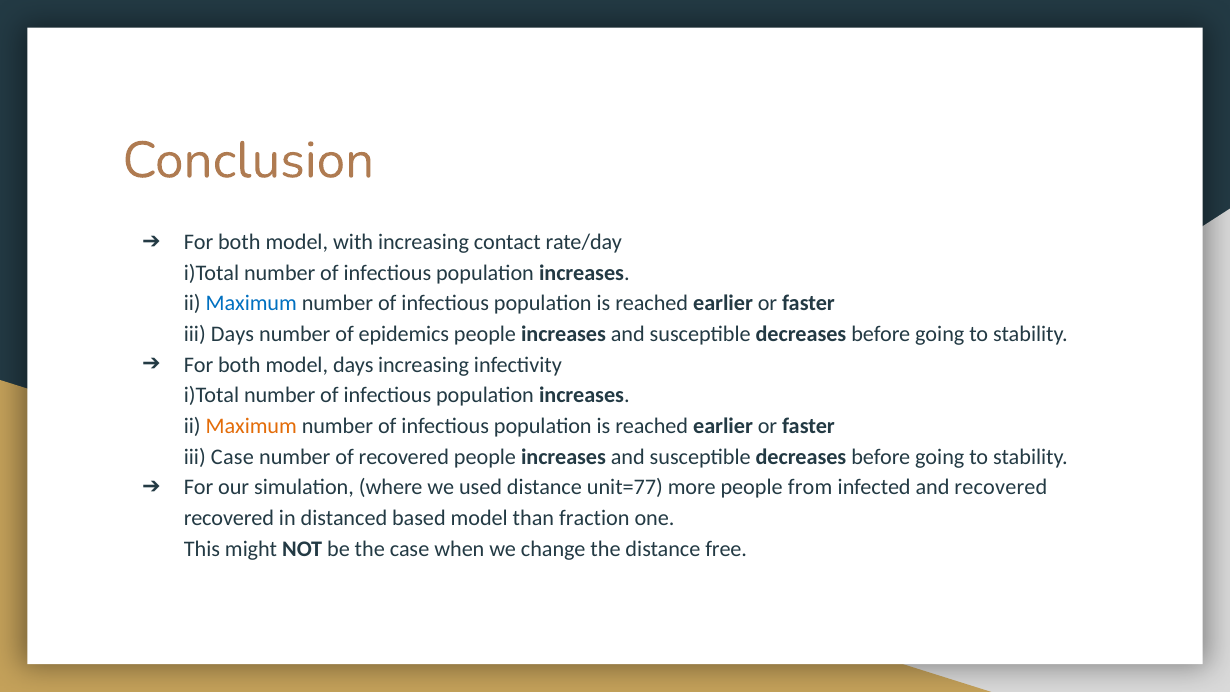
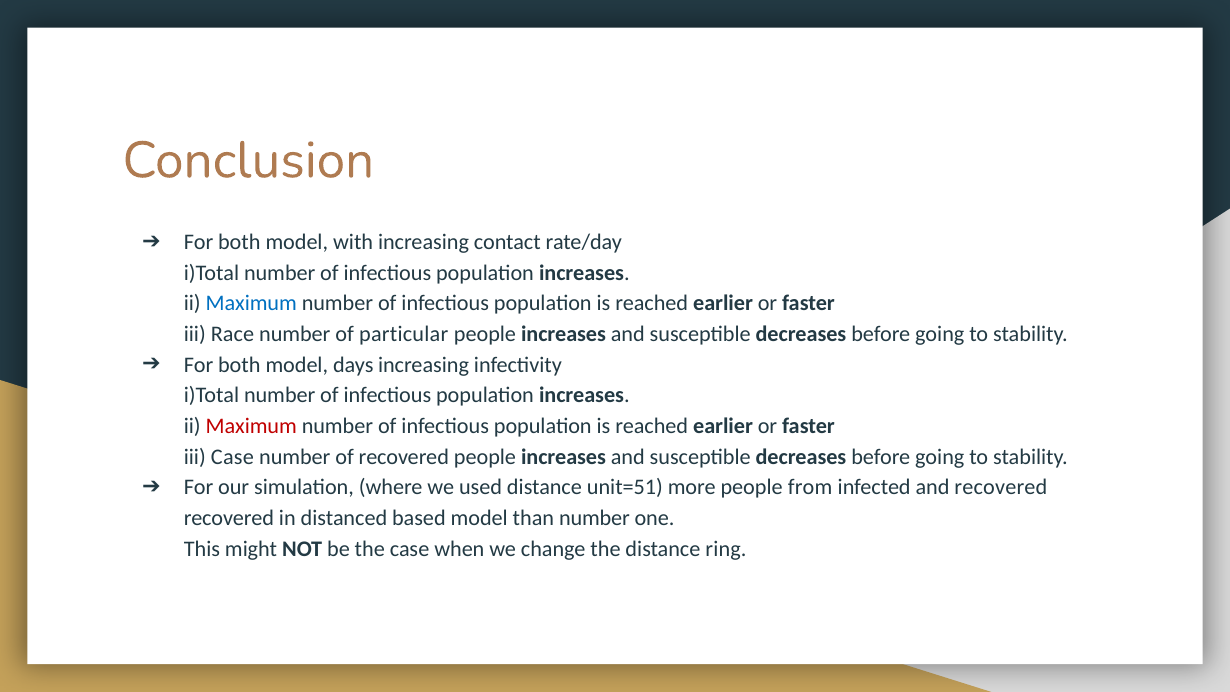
iii Days: Days -> Race (232, 334)
epidemics: epidemics -> particular (404, 334)
Maximum colour: orange -> red (251, 426)
unit=77: unit=77 -> unit=51 (625, 487)
than fraction: fraction -> number (594, 518)
free: free -> ring (726, 549)
